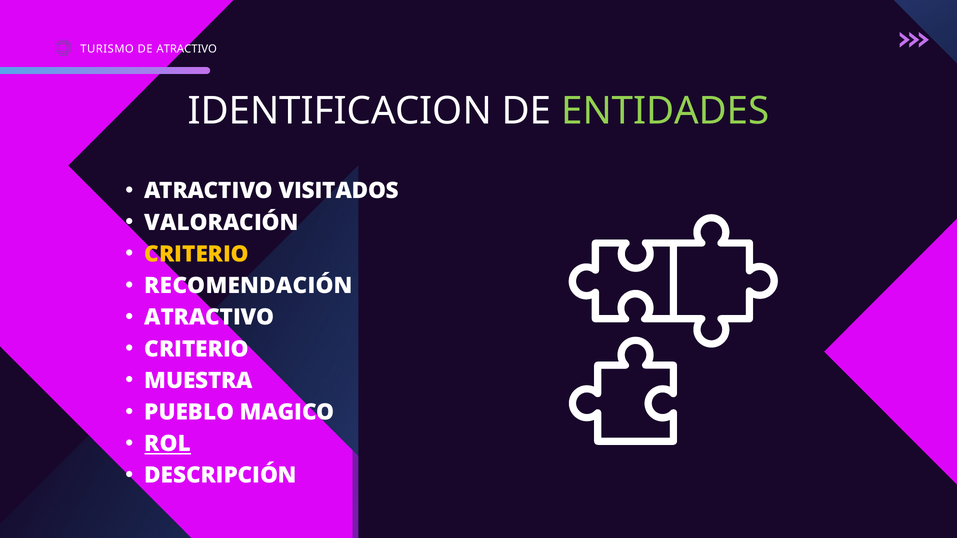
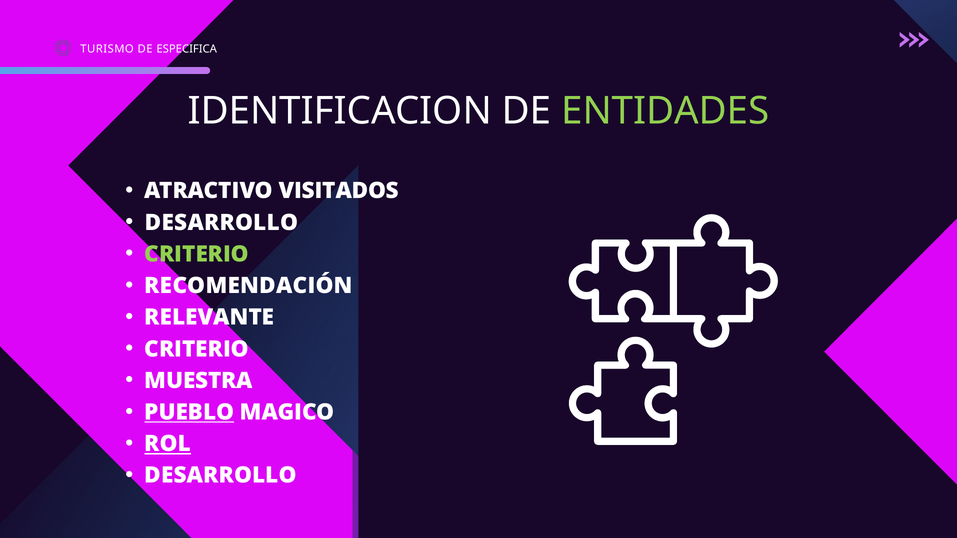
DE ATRACTIVO: ATRACTIVO -> ESPECIFICA (187, 49)
VALORACIÓN: VALORACIÓN -> DESARROLLO (222, 223)
CRITERIO colour: yellow -> light green (197, 254)
ATRACTIVO: ATRACTIVO -> RELEVANTE (209, 318)
PUEBLO underline: none -> present (189, 413)
DESCRIPCIÓN: DESCRIPCIÓN -> DESARROLLO (221, 476)
